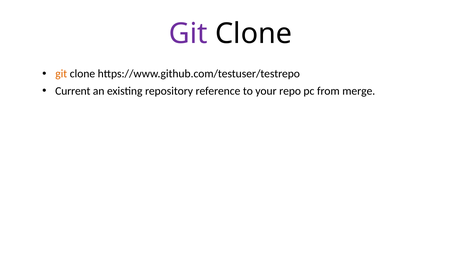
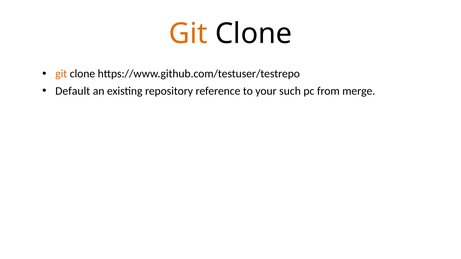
Git colour: purple -> orange (188, 34)
Current: Current -> Default (73, 91)
repo: repo -> such (290, 91)
